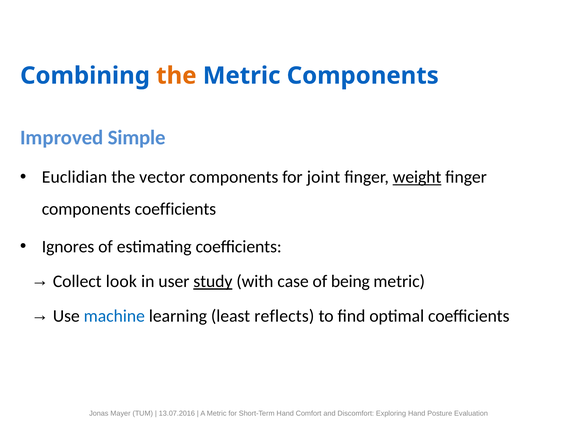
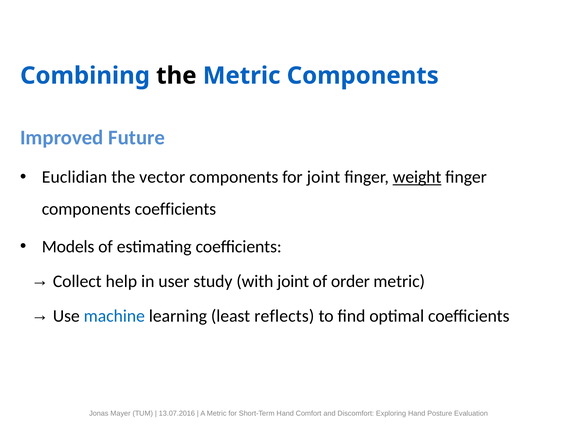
the colour: orange -> black (176, 76)
Simple: Simple -> Future (137, 138)
Ignores: Ignores -> Models (68, 247)
look: look -> help (121, 281)
study underline: present -> none (213, 281)
with case: case -> joint (293, 281)
being: being -> order (350, 281)
